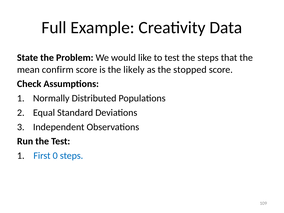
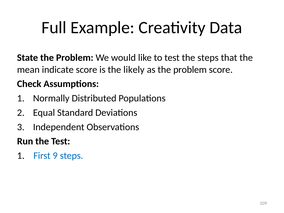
confirm: confirm -> indicate (58, 70)
as the stopped: stopped -> problem (190, 70)
0: 0 -> 9 (55, 156)
